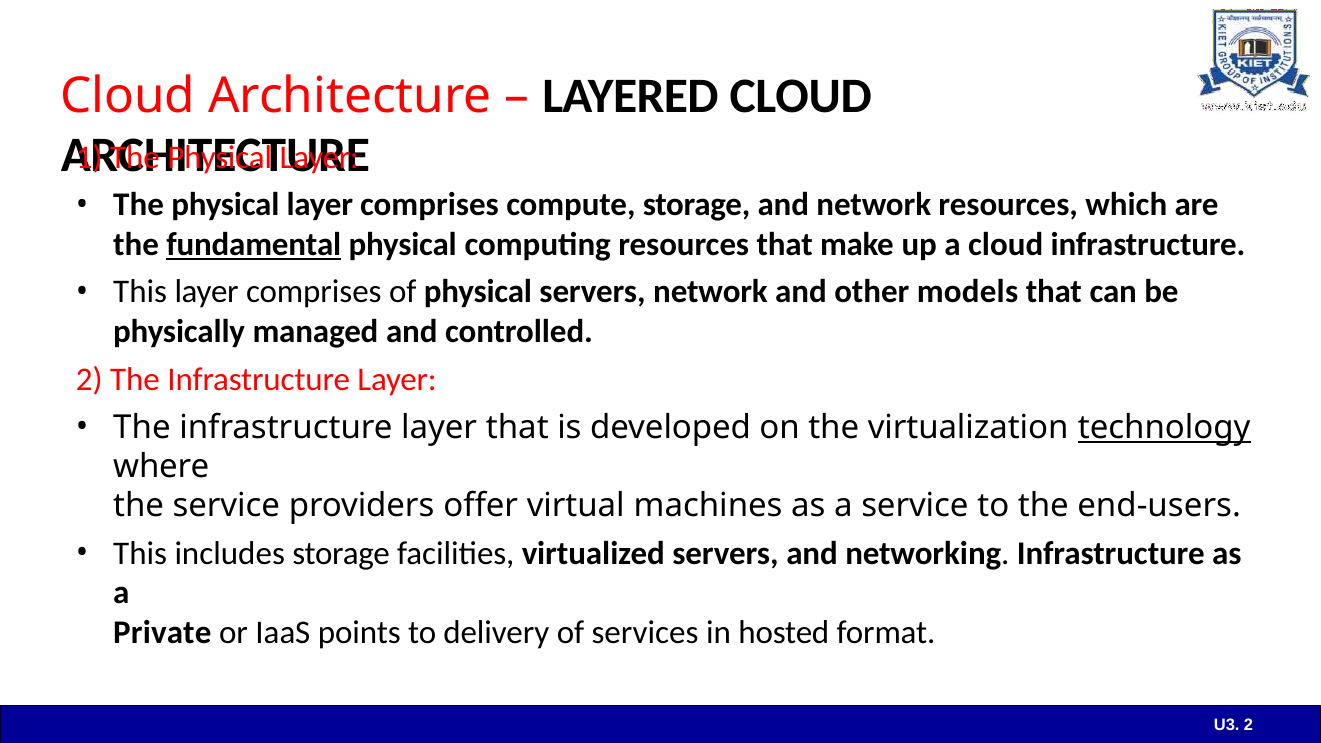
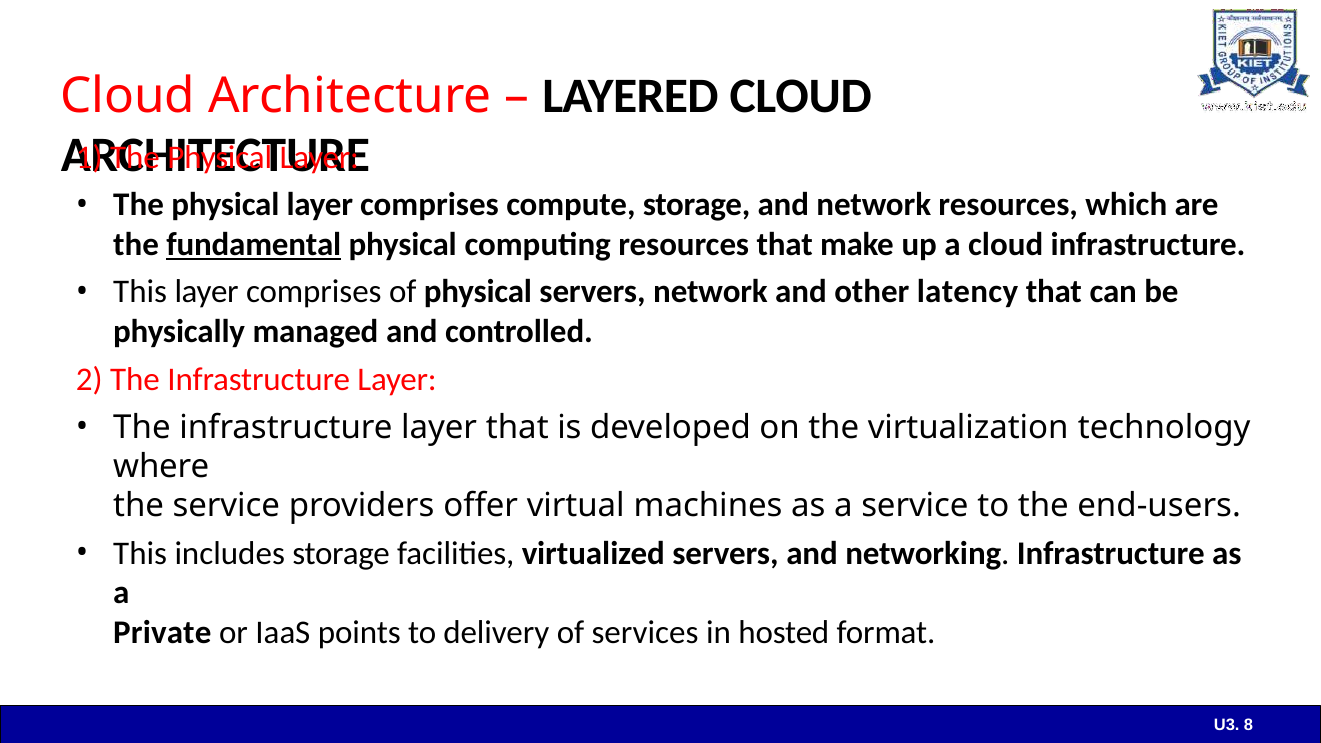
models: models -> latency (967, 292)
technology underline: present -> none (1164, 427)
U3 2: 2 -> 8 (1248, 725)
